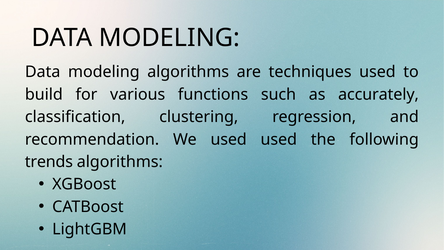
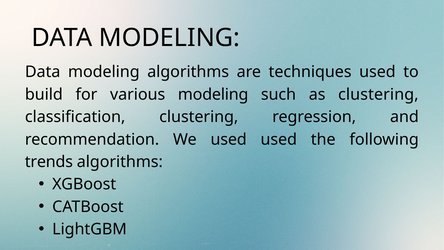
various functions: functions -> modeling (213, 94)
as accurately: accurately -> clustering (378, 94)
